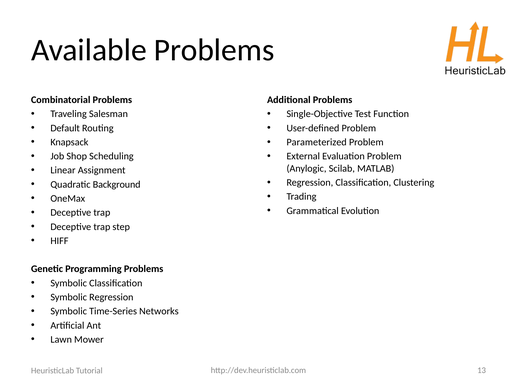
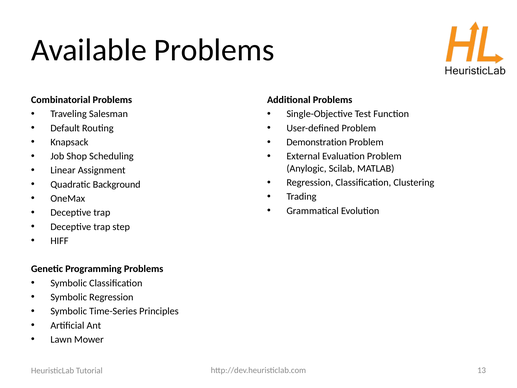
Parameterized: Parameterized -> Demonstration (317, 142)
Networks: Networks -> Principles (159, 311)
